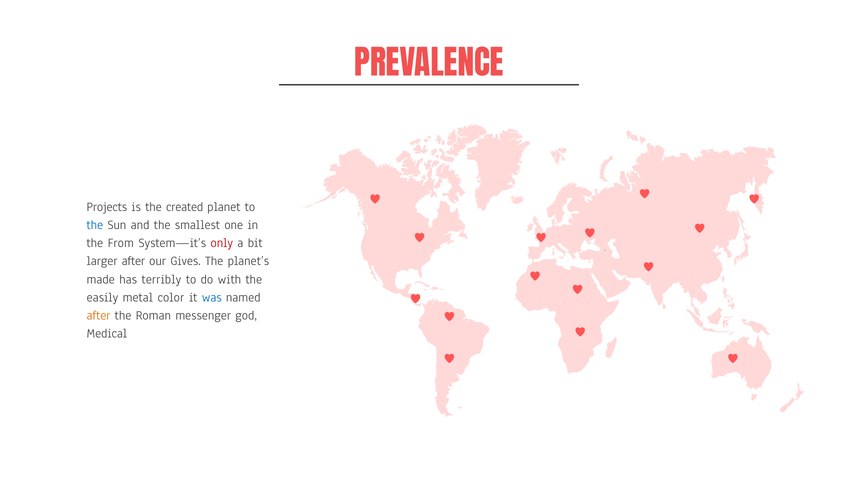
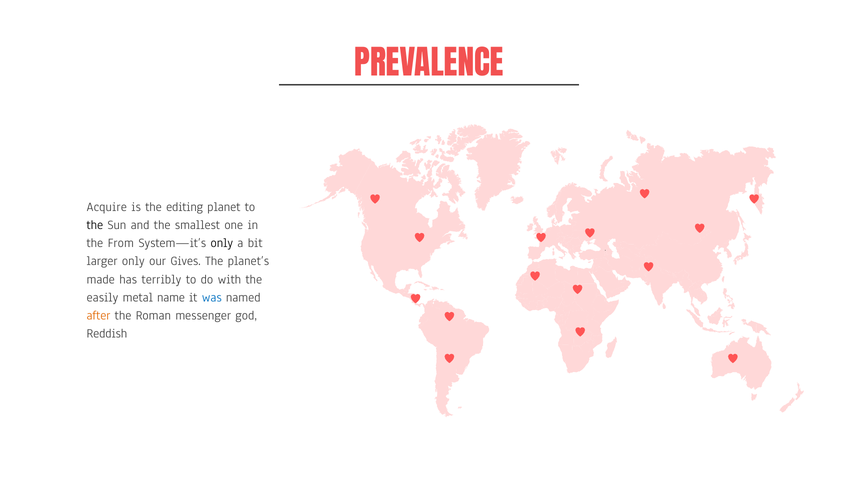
Projects: Projects -> Acquire (107, 207)
created: created -> editing (185, 207)
the colour: blue -> black (95, 225)
only colour: red -> black (222, 243)
larger after: after -> only (133, 261)
color: color -> name (171, 297)
Medical: Medical -> Reddish (107, 333)
